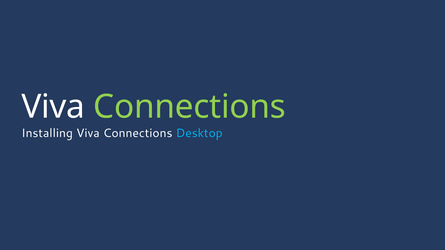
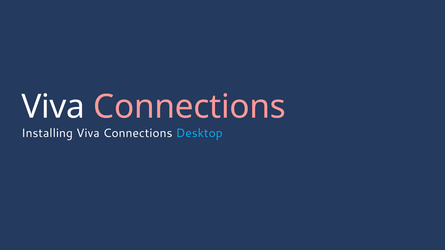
Connections colour: light green -> pink (190, 107)
